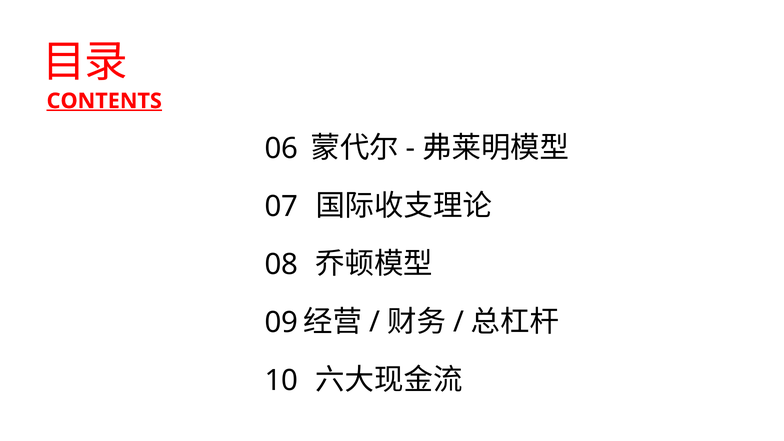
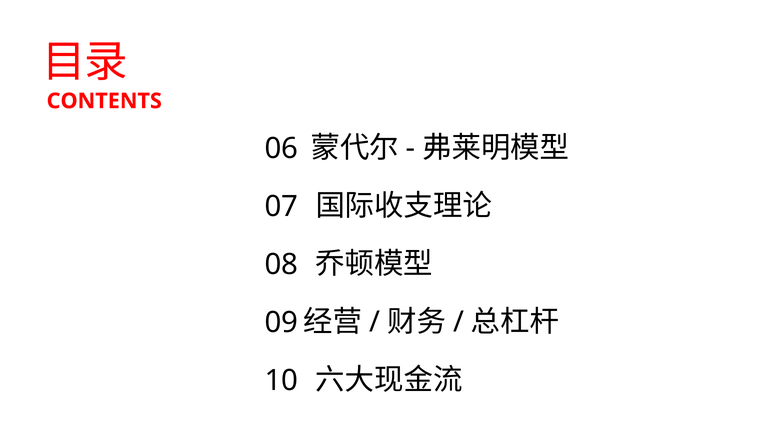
CONTENTS underline: present -> none (104, 101)
